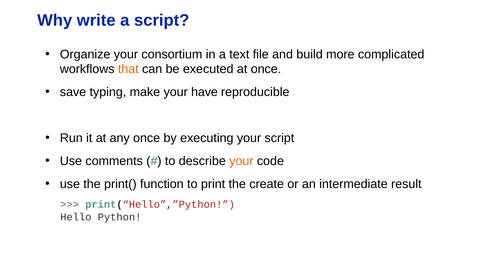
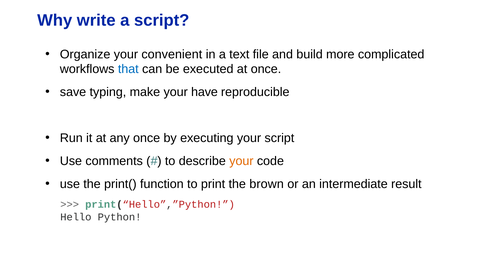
consortium: consortium -> convenient (172, 54)
that colour: orange -> blue (128, 69)
create: create -> brown (267, 184)
